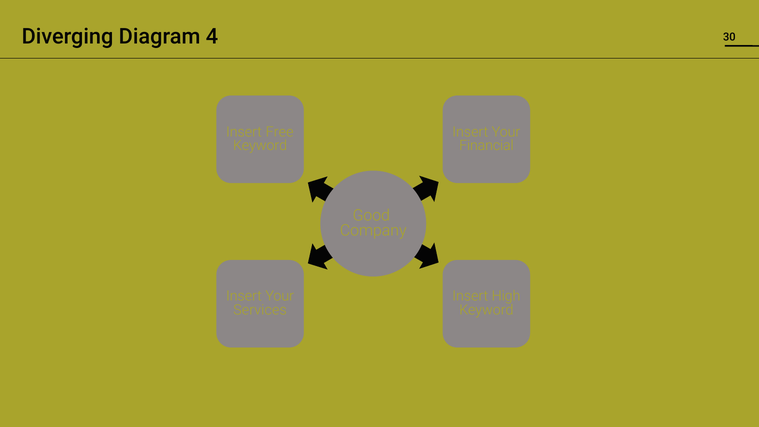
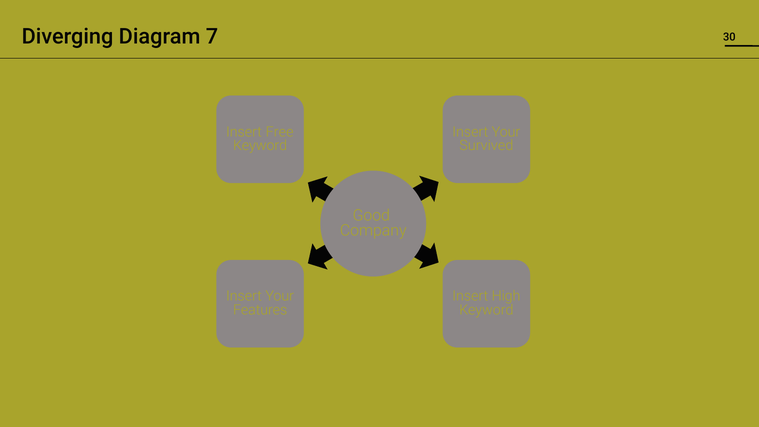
4: 4 -> 7 (212, 37)
Financial: Financial -> Survived (486, 145)
Services: Services -> Features (260, 310)
